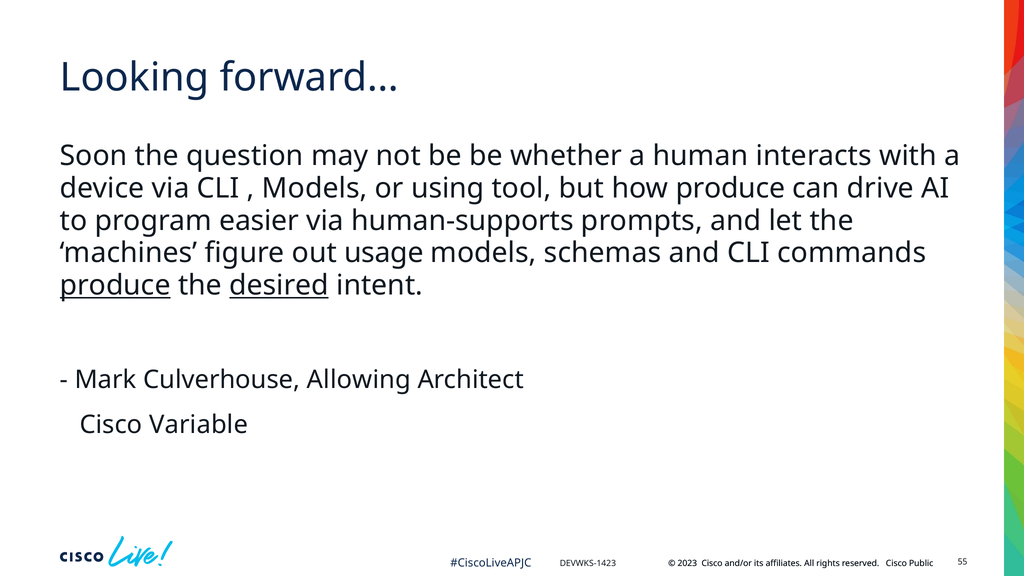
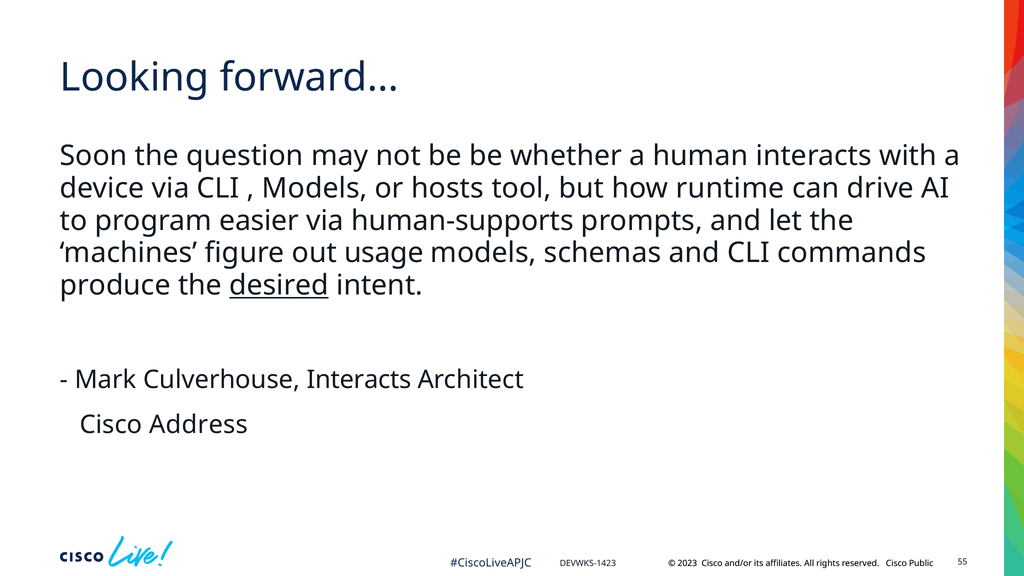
using: using -> hosts (448, 188)
how produce: produce -> runtime (730, 188)
produce underline: present -> none (115, 286)
Culverhouse Allowing: Allowing -> Interacts (359, 380)
Variable: Variable -> Address (199, 425)
